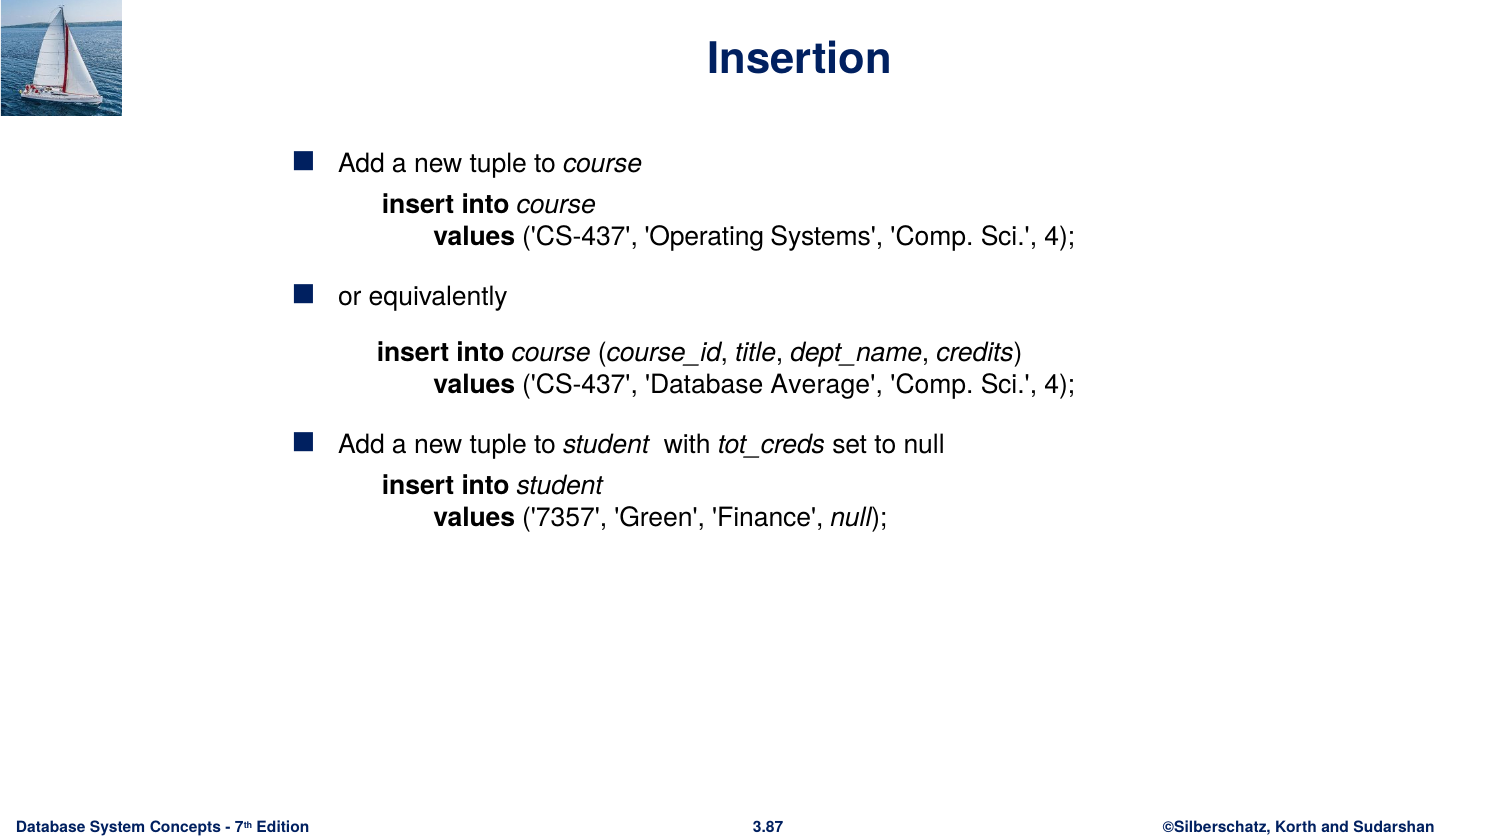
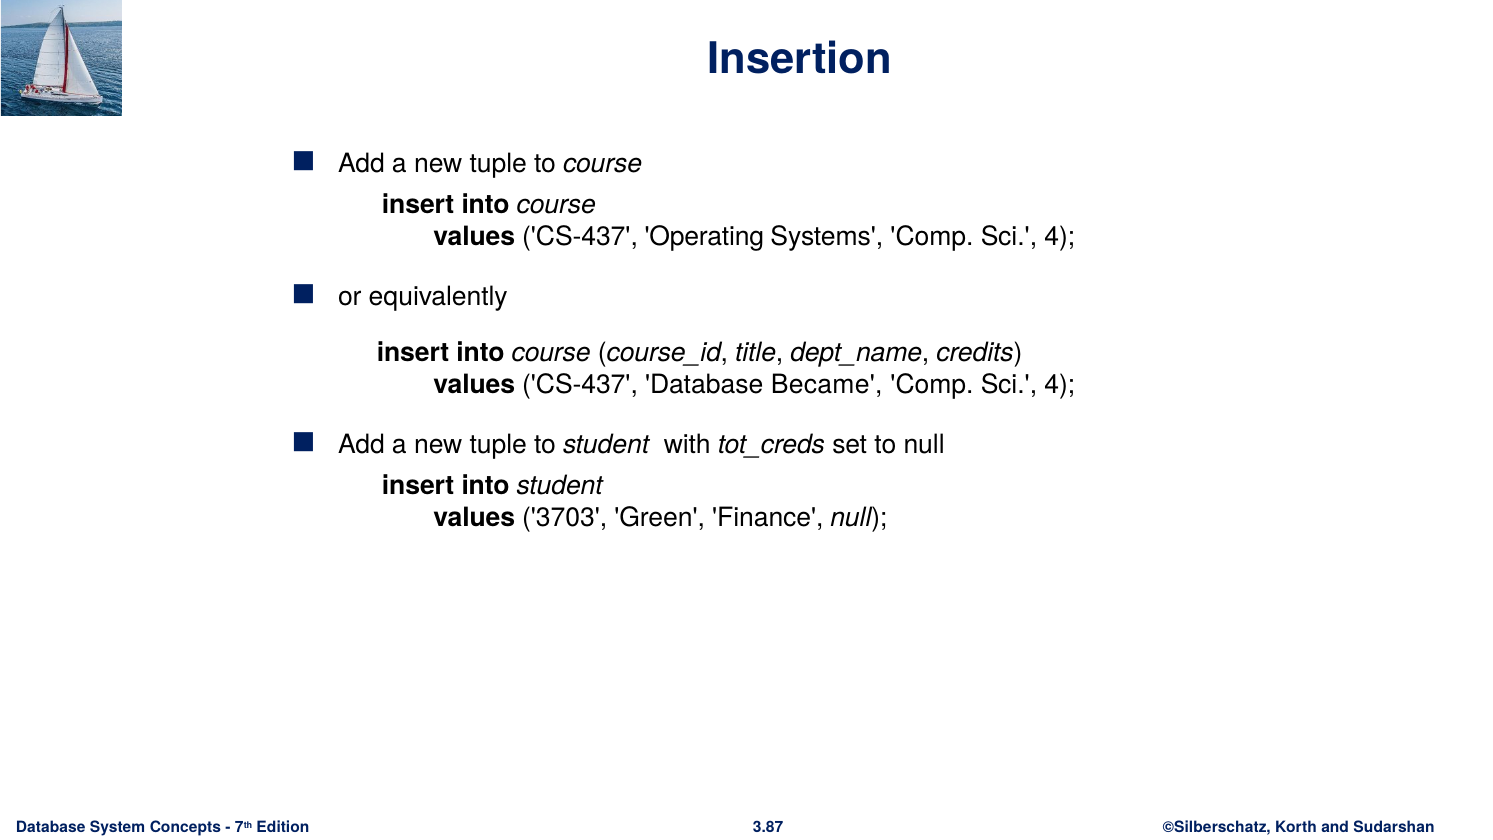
Average: Average -> Became (827, 385)
7357: 7357 -> 3703 (565, 518)
